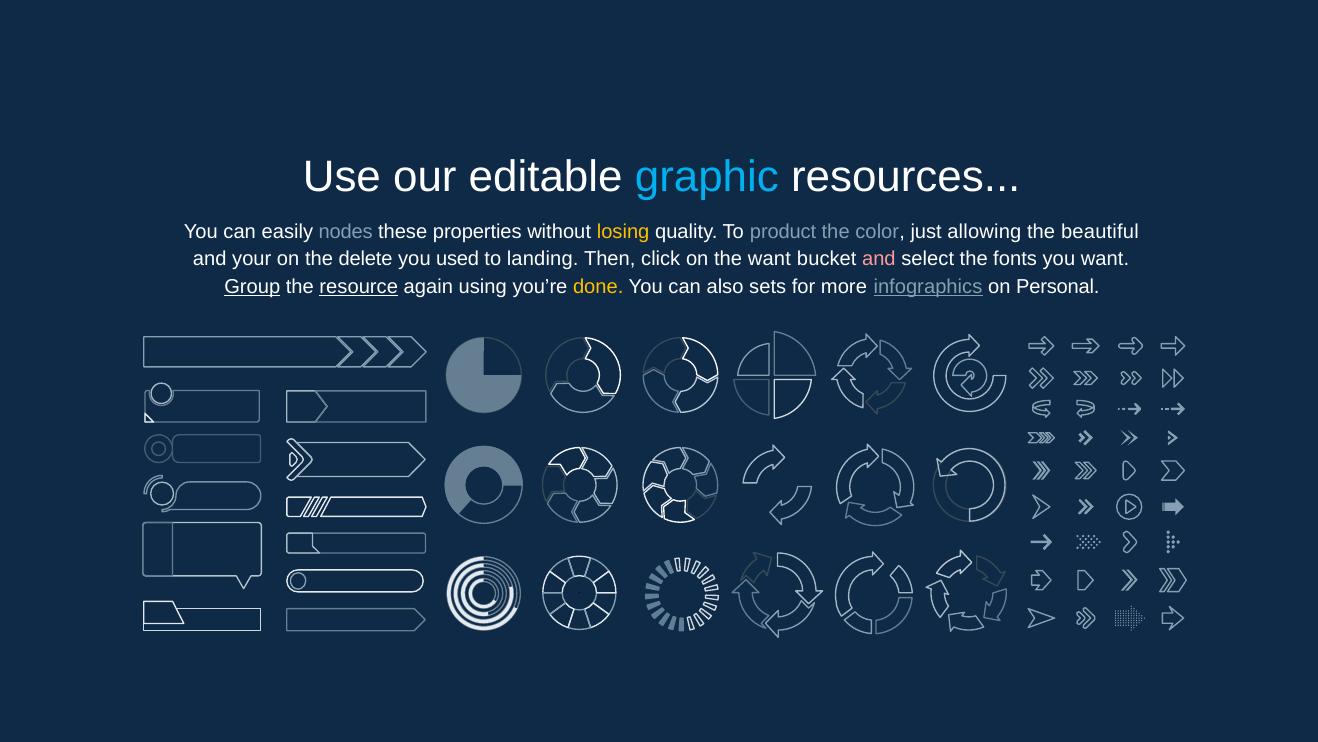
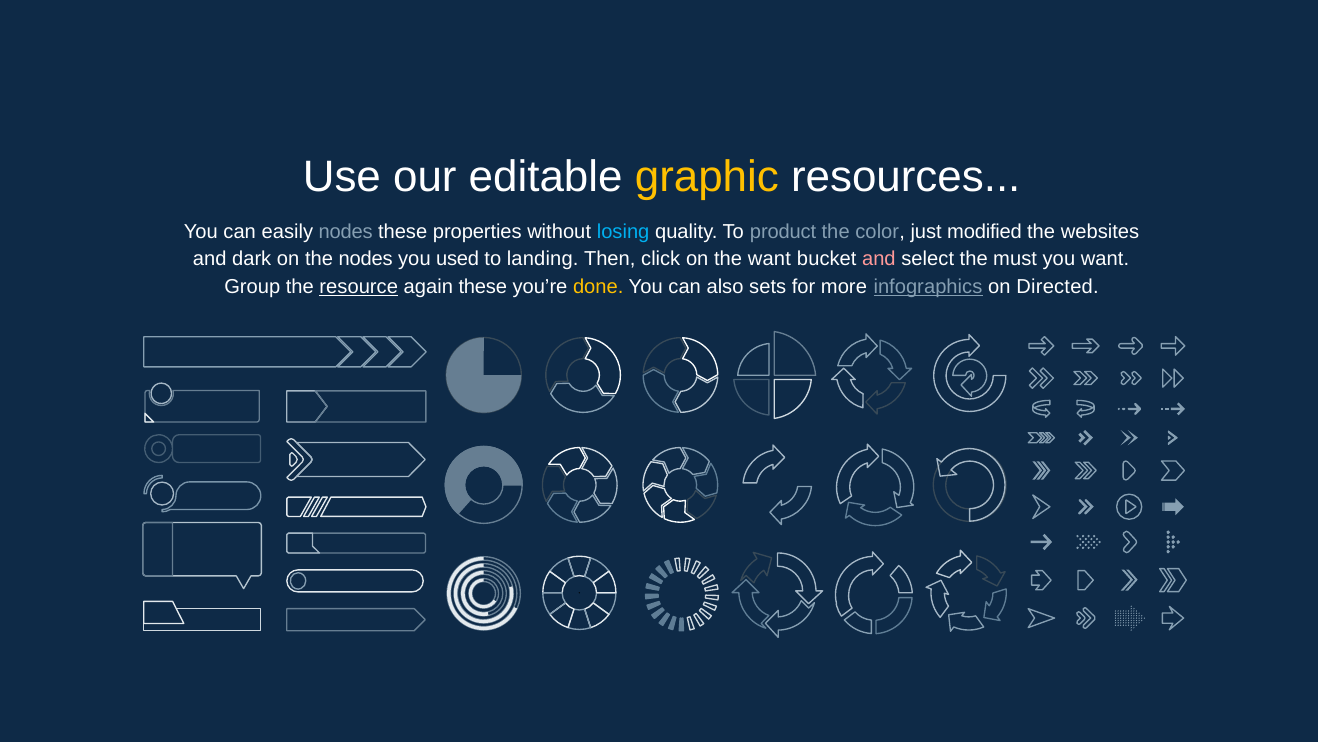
graphic colour: light blue -> yellow (707, 177)
losing colour: yellow -> light blue (623, 231)
allowing: allowing -> modified (985, 231)
beautiful: beautiful -> websites (1100, 231)
your: your -> dark (252, 259)
the delete: delete -> nodes (366, 259)
fonts: fonts -> must (1015, 259)
Group underline: present -> none (252, 287)
again using: using -> these (483, 287)
Personal: Personal -> Directed (1058, 287)
